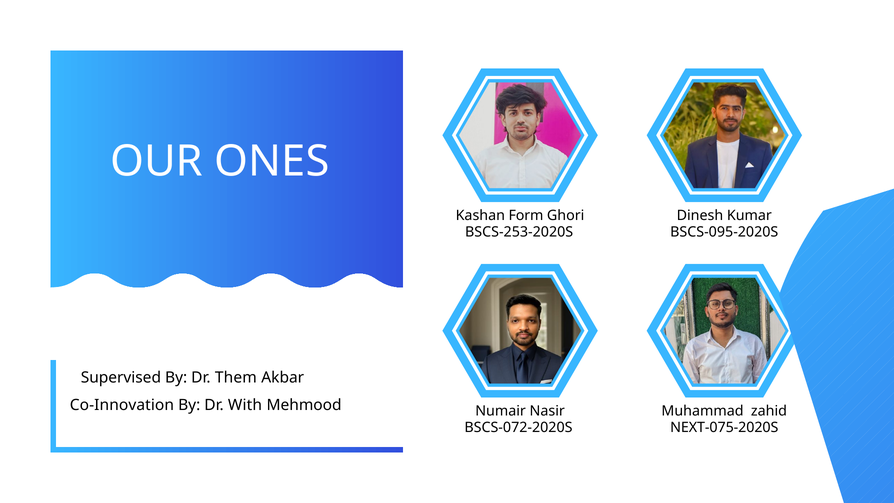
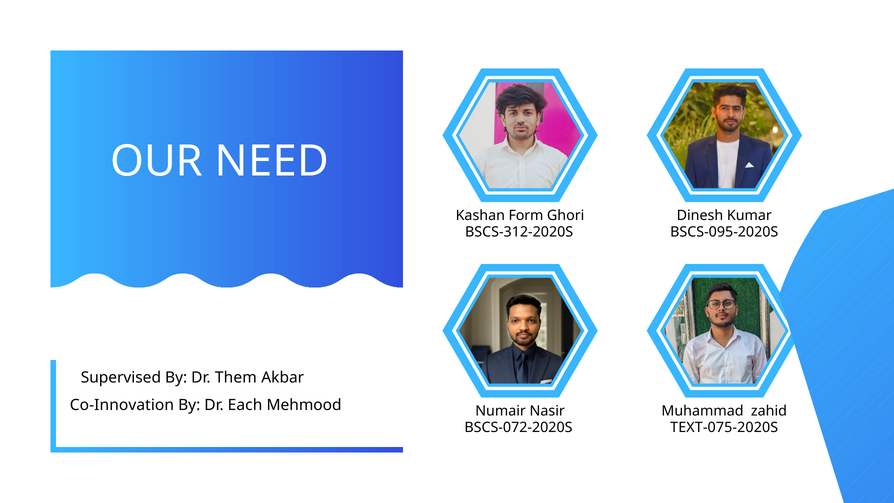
ONES: ONES -> NEED (272, 162)
BSCS-253-2020S: BSCS-253-2020S -> BSCS-312-2020S (519, 232)
With: With -> Each (245, 405)
NEXT-075-2020S: NEXT-075-2020S -> TEXT-075-2020S (724, 428)
